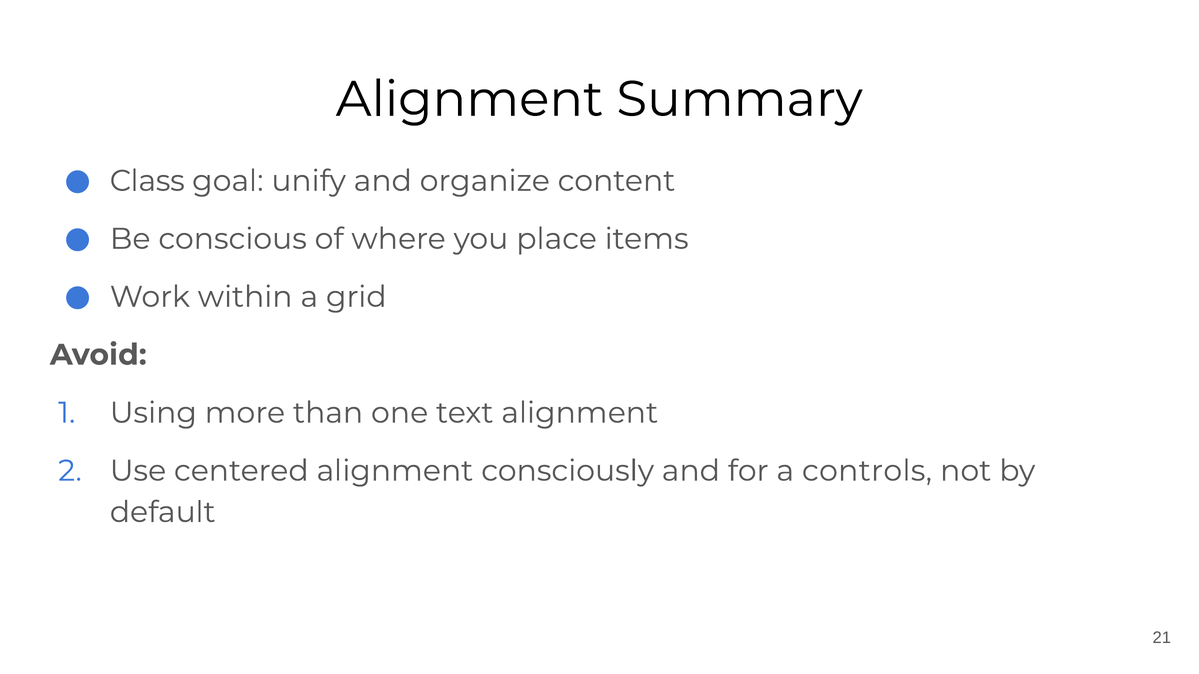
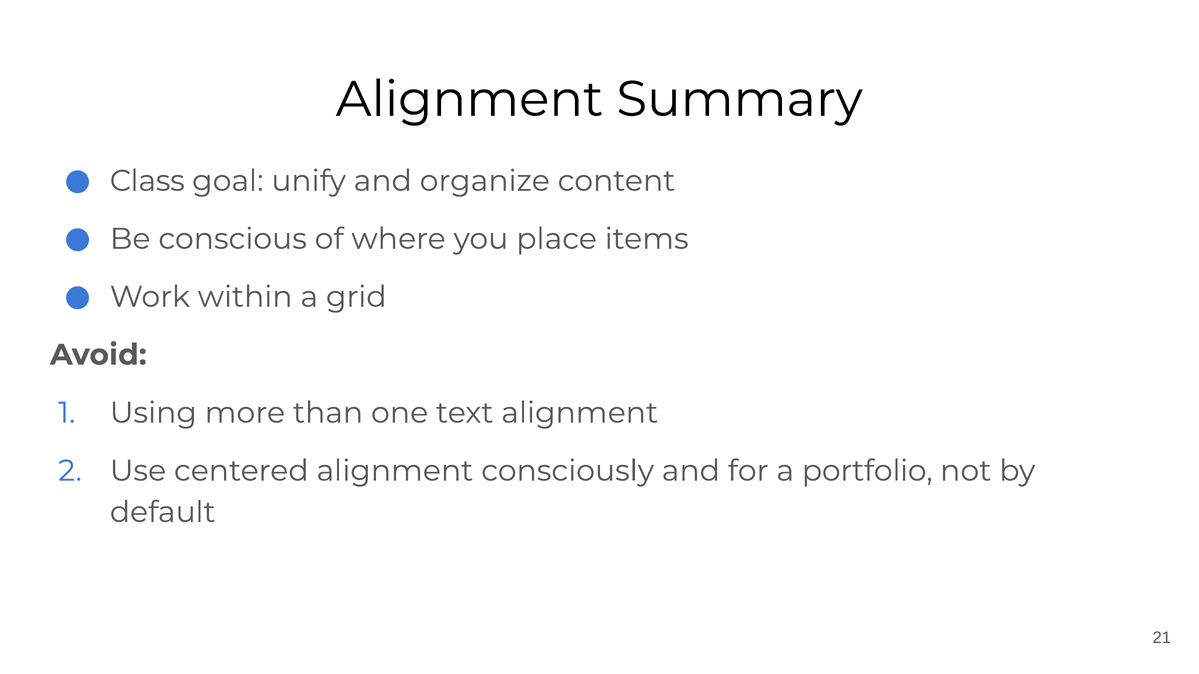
controls: controls -> portfolio (867, 471)
